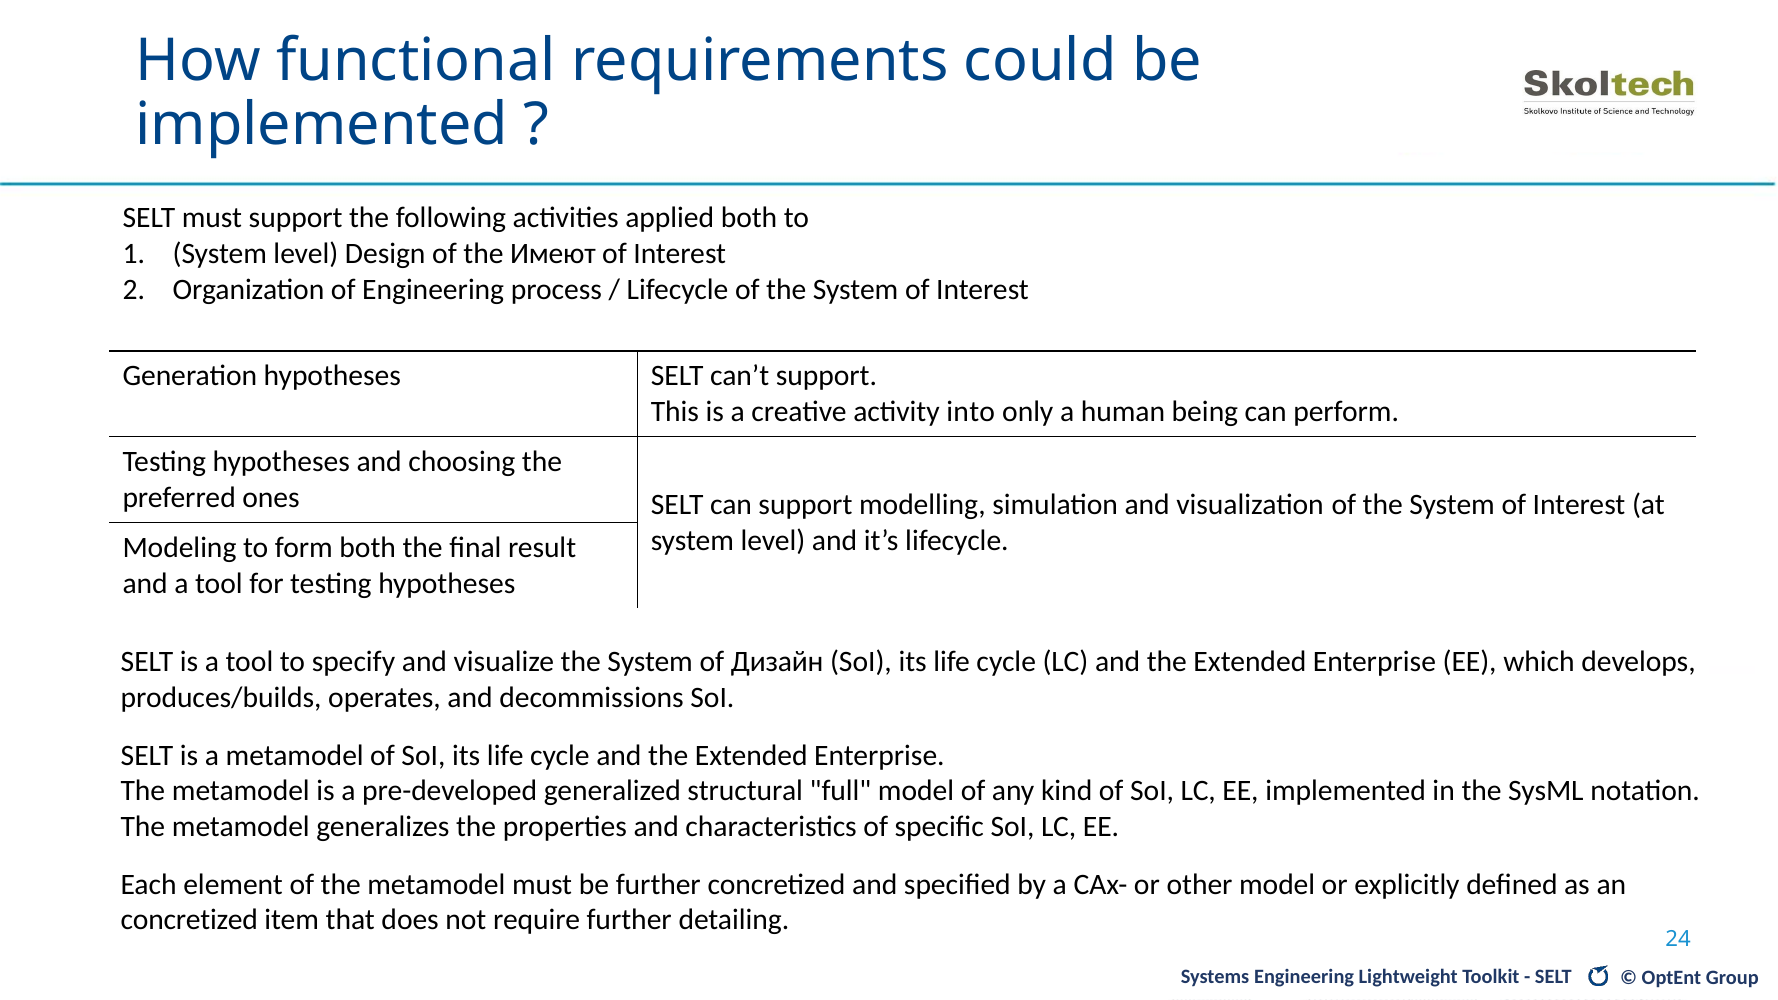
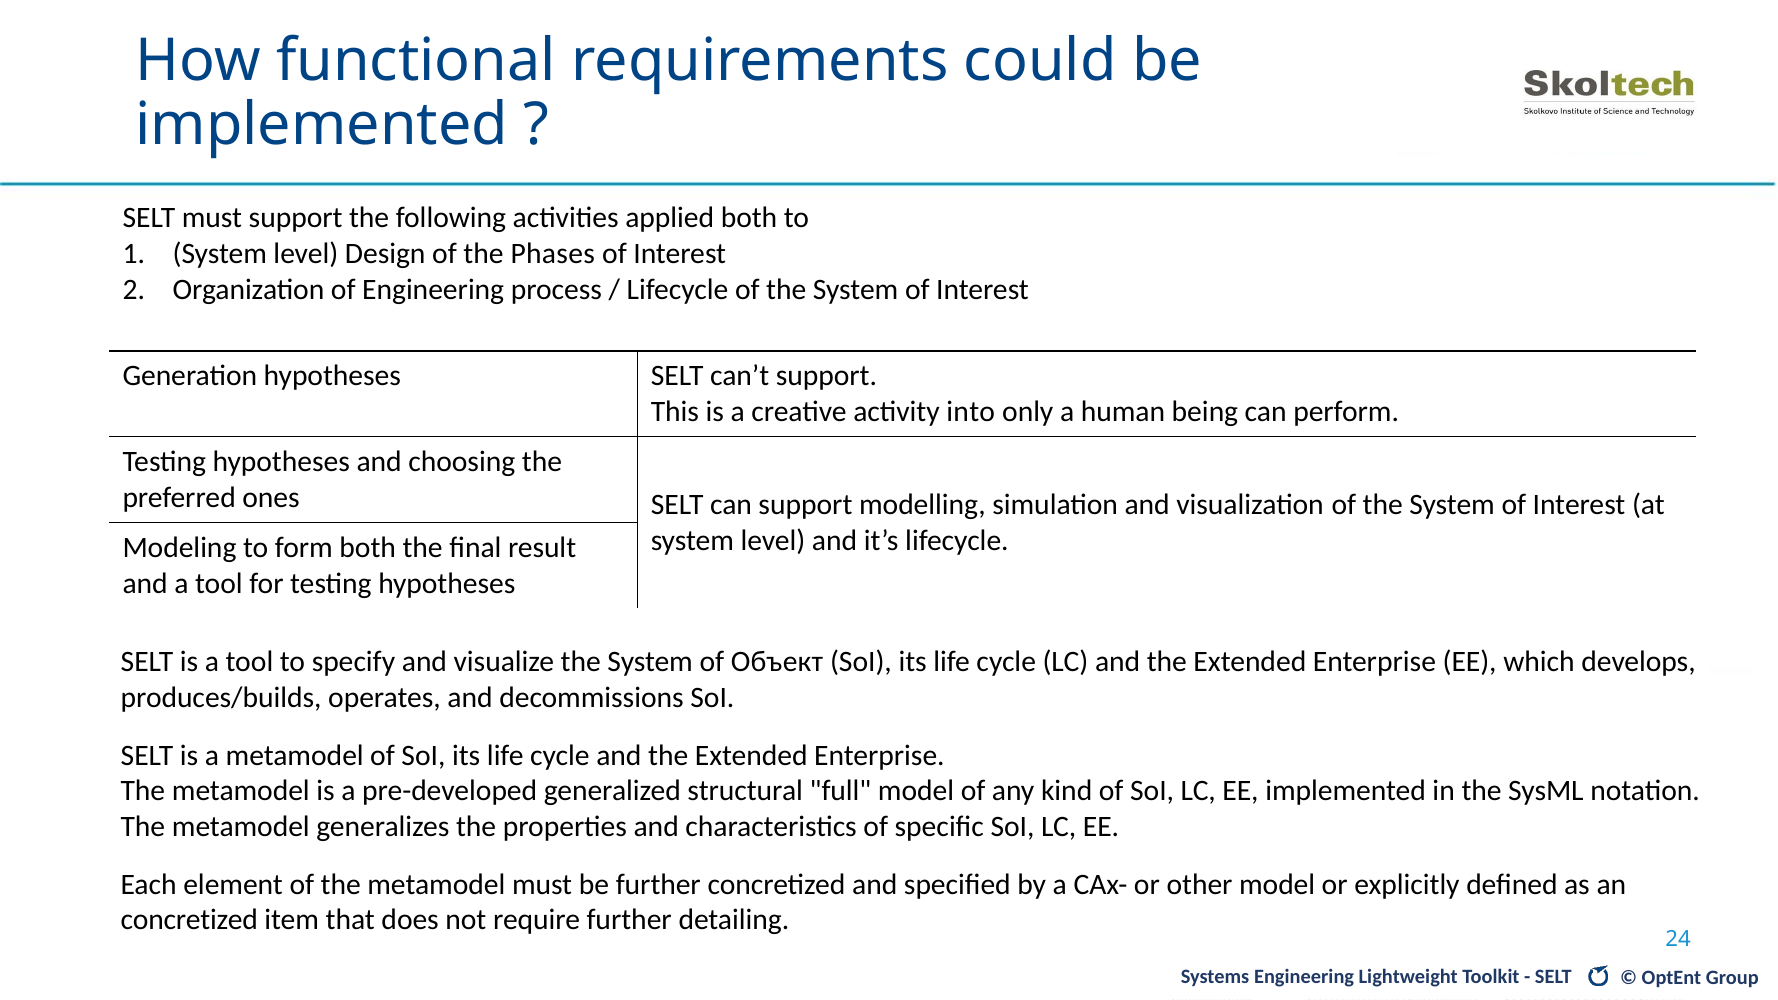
Имеют: Имеют -> Phases (553, 254)
Дизайн: Дизайн -> Объект (777, 662)
